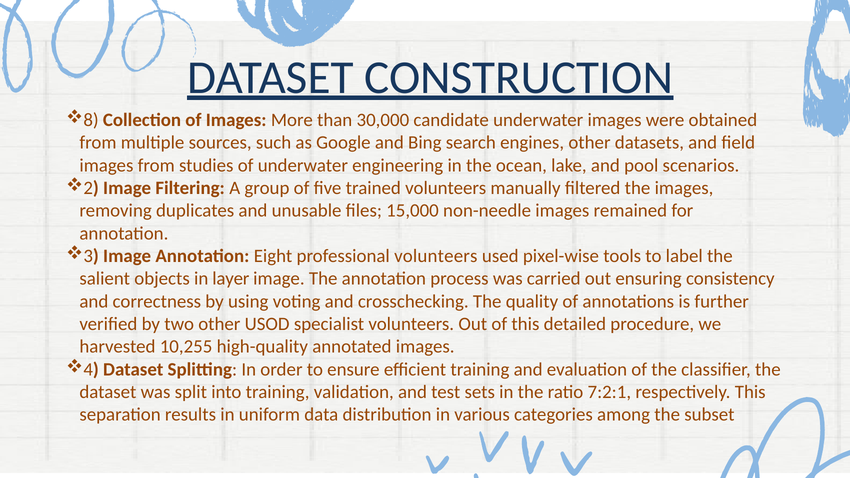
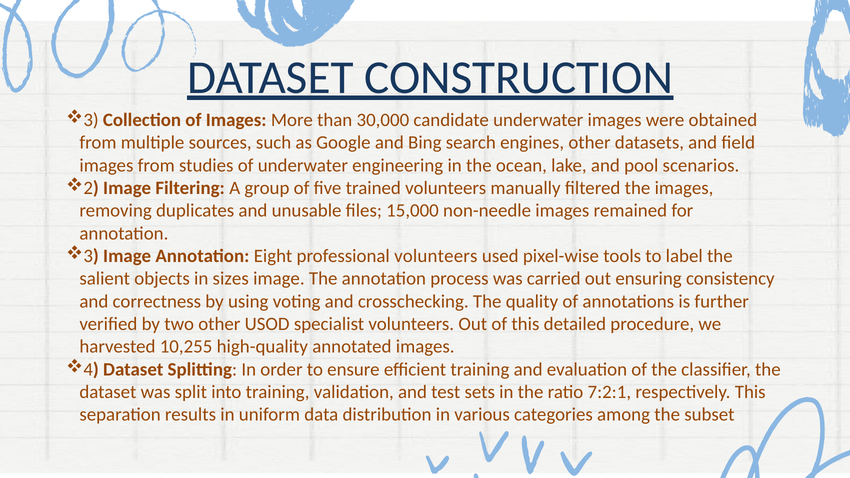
8: 8 -> 3 (91, 120)
layer: layer -> sizes (231, 279)
